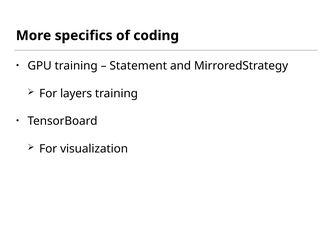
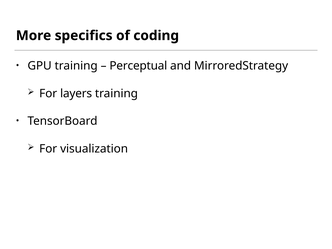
Statement: Statement -> Perceptual (138, 66)
